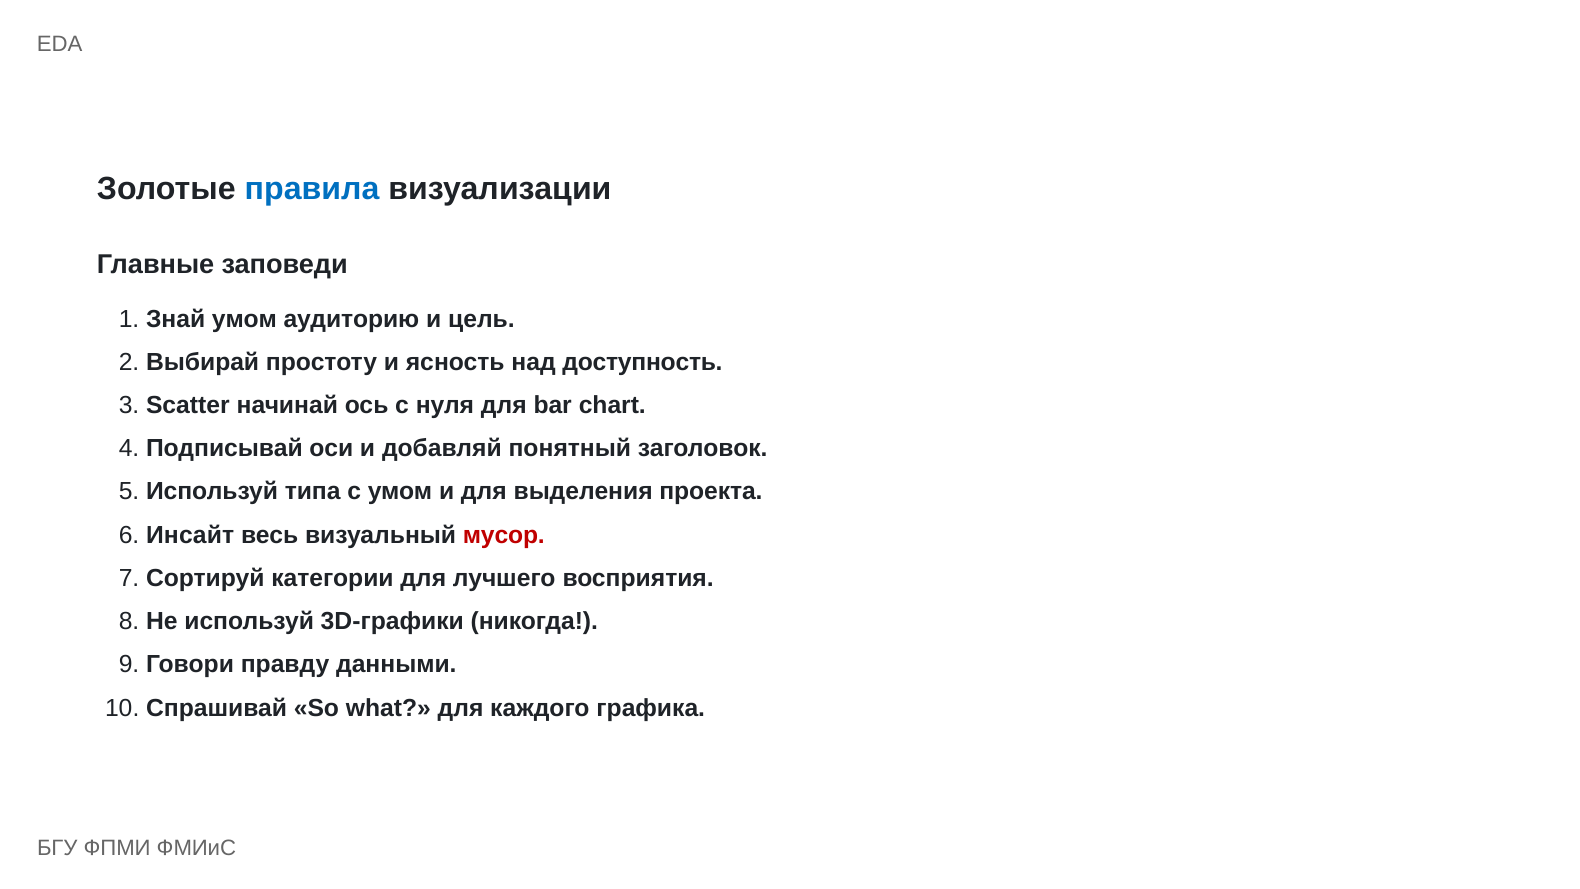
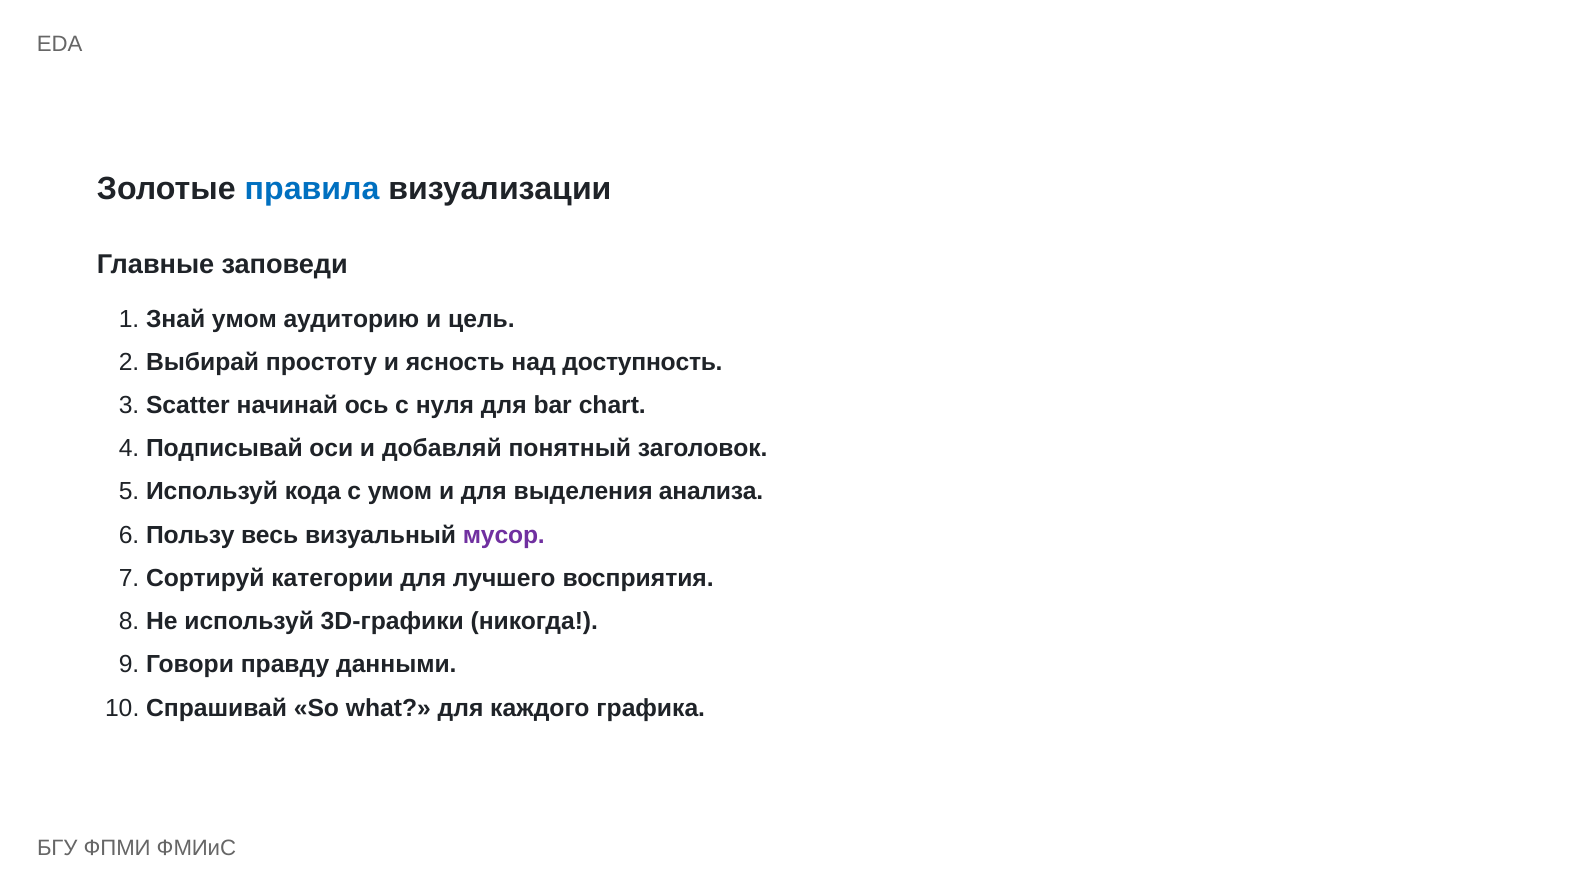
типа: типа -> кода (313, 492)
проекта: проекта -> анализа (711, 492)
Инсайт: Инсайт -> Пользу (190, 535)
мусор colour: red -> purple (504, 535)
